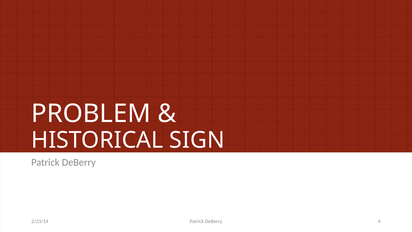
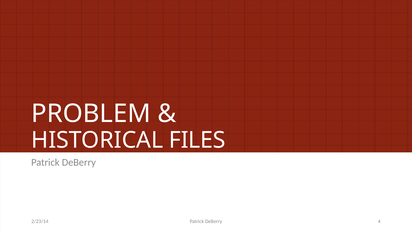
SIGN: SIGN -> FILES (197, 140)
